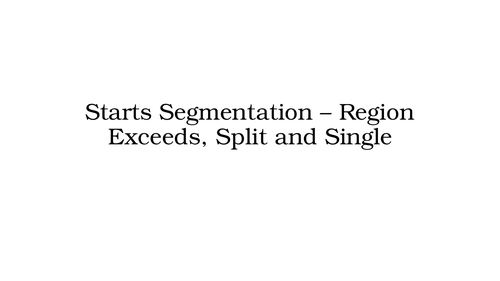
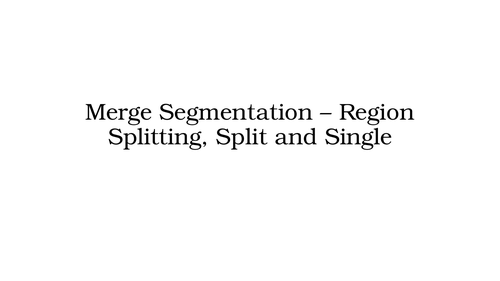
Starts: Starts -> Merge (119, 112)
Exceeds: Exceeds -> Splitting (158, 137)
